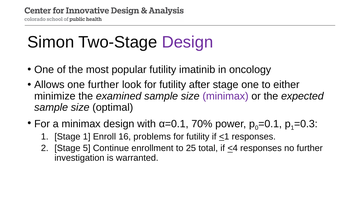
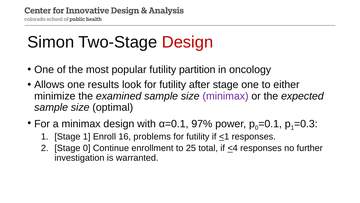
Design colour: purple -> red (188, 42)
imatinib: imatinib -> partition (197, 69)
one further: further -> results (103, 85)
70%: 70% -> 97% (202, 124)
Stage 5: 5 -> 0 (87, 148)
